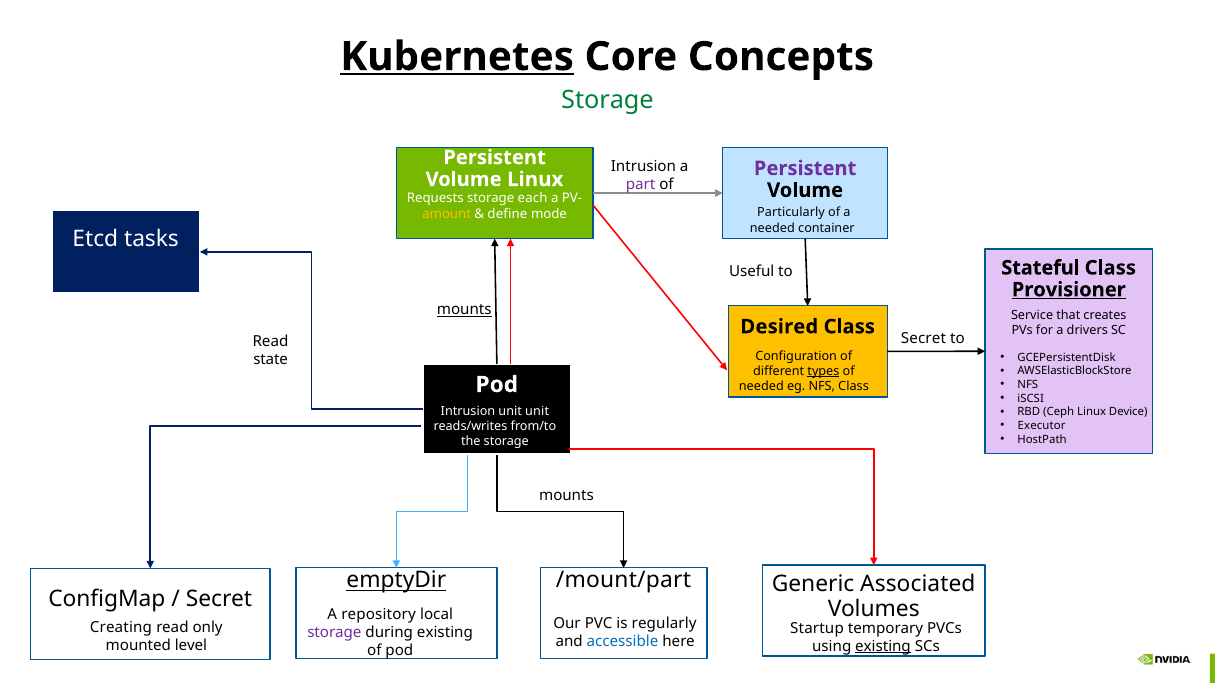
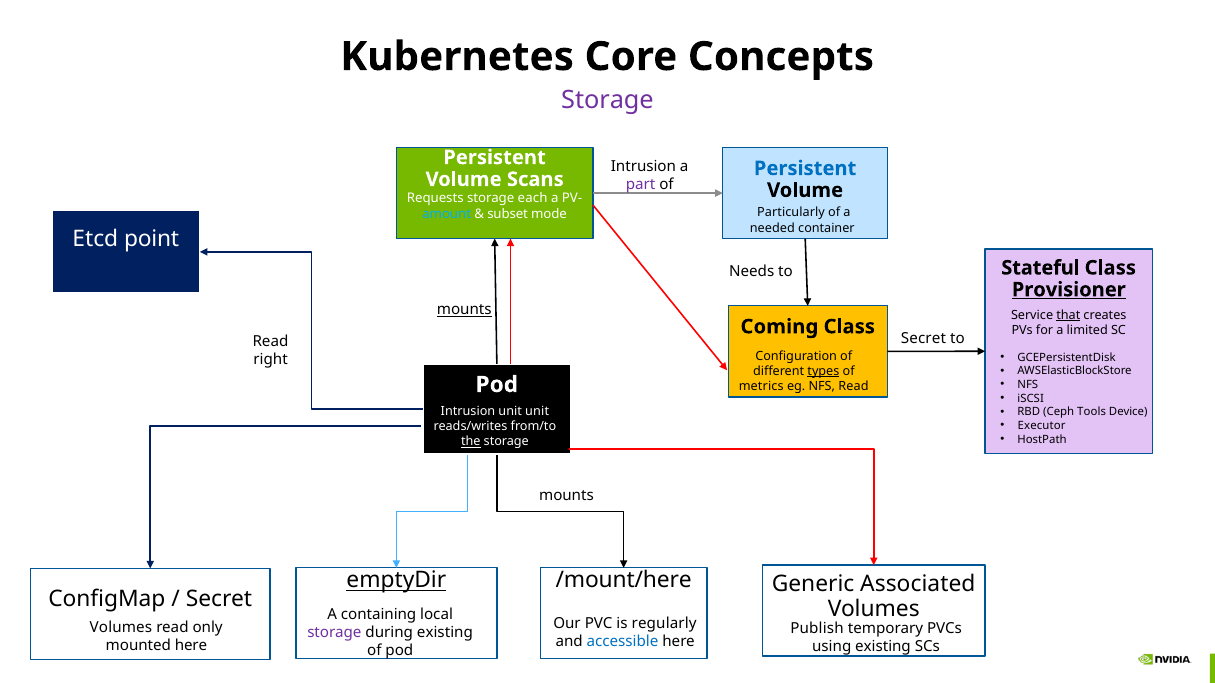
Kubernetes underline: present -> none (457, 57)
Storage colour: green -> purple (608, 101)
Persistent colour: purple -> blue (805, 169)
Volume Linux: Linux -> Scans (535, 179)
amount colour: yellow -> light blue (447, 214)
define: define -> subset (508, 214)
tasks: tasks -> point (152, 240)
Useful: Useful -> Needs (752, 272)
that underline: none -> present (1068, 315)
Desired: Desired -> Coming (779, 327)
drivers: drivers -> limited (1087, 330)
state: state -> right (271, 360)
needed: needed -> metrics (761, 387)
NFS Class: Class -> Read (853, 387)
Ceph Linux: Linux -> Tools (1092, 412)
the underline: none -> present (471, 442)
/mount/part: /mount/part -> /mount/here (624, 581)
repository: repository -> containing (379, 614)
Creating: Creating -> Volumes (121, 628)
Startup: Startup -> Publish (817, 628)
mounted level: level -> here (191, 646)
existing underline: present -> none (883, 647)
